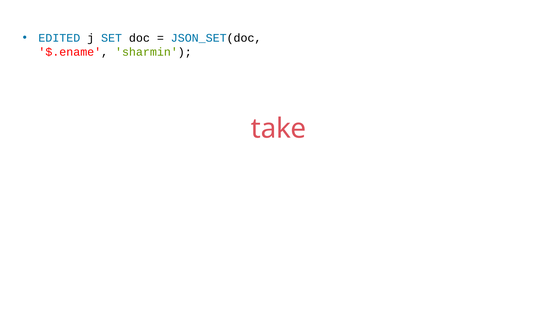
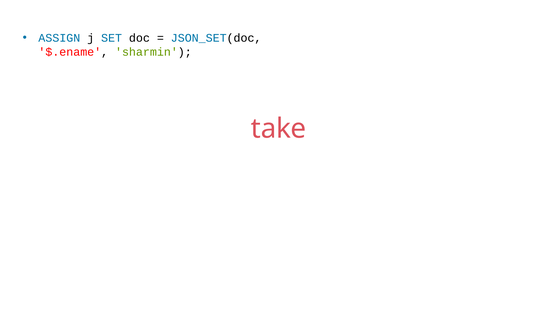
EDITED: EDITED -> ASSIGN (59, 38)
